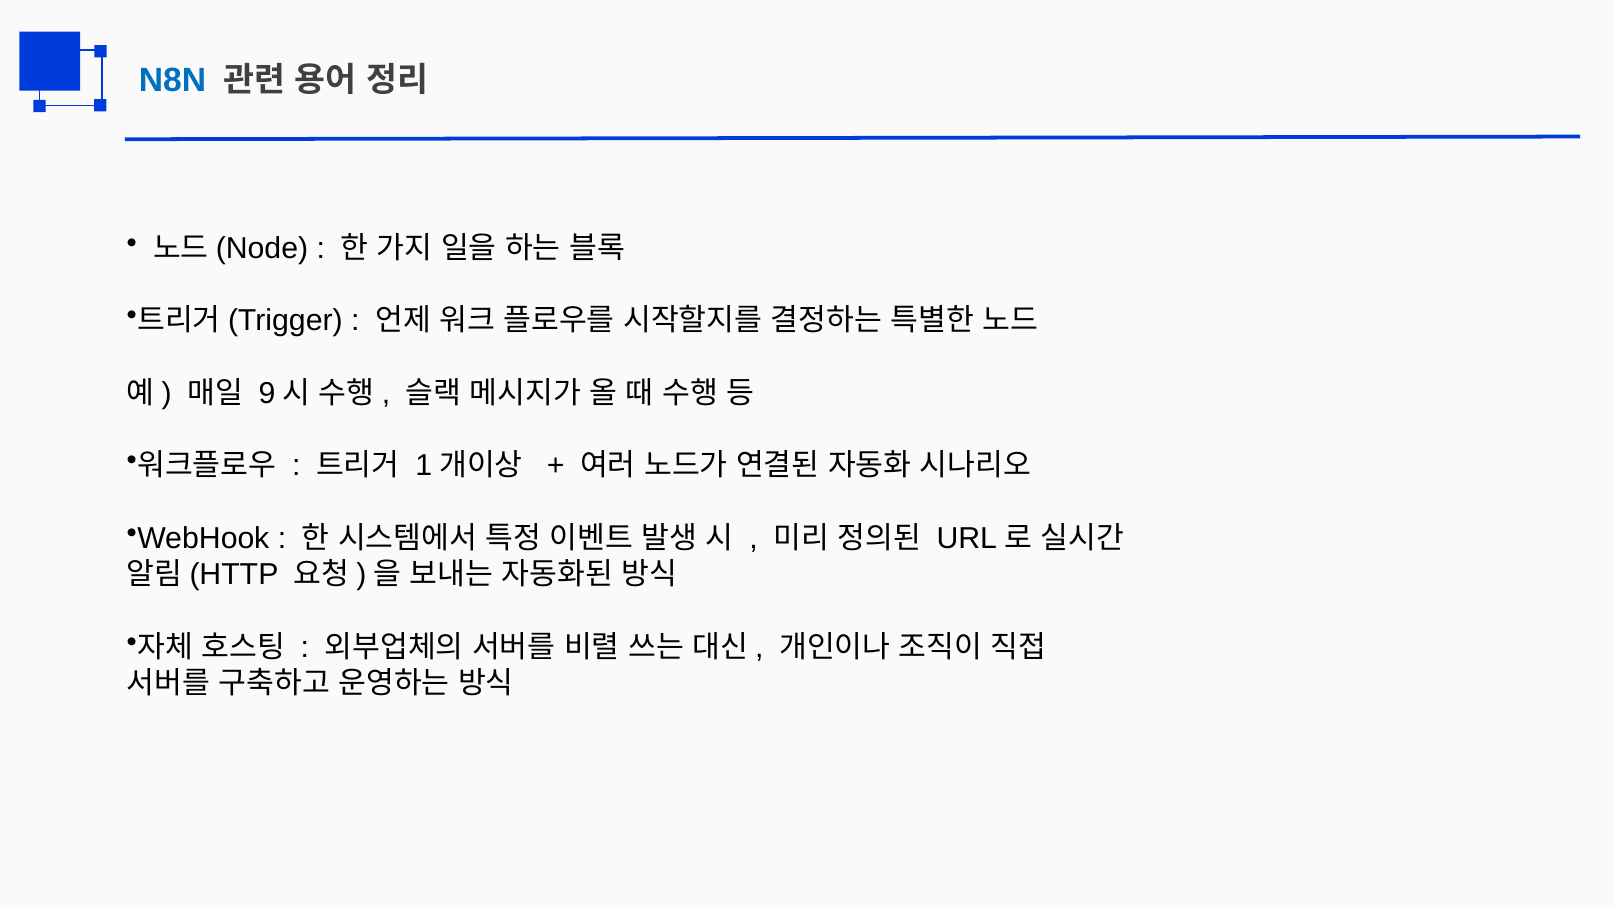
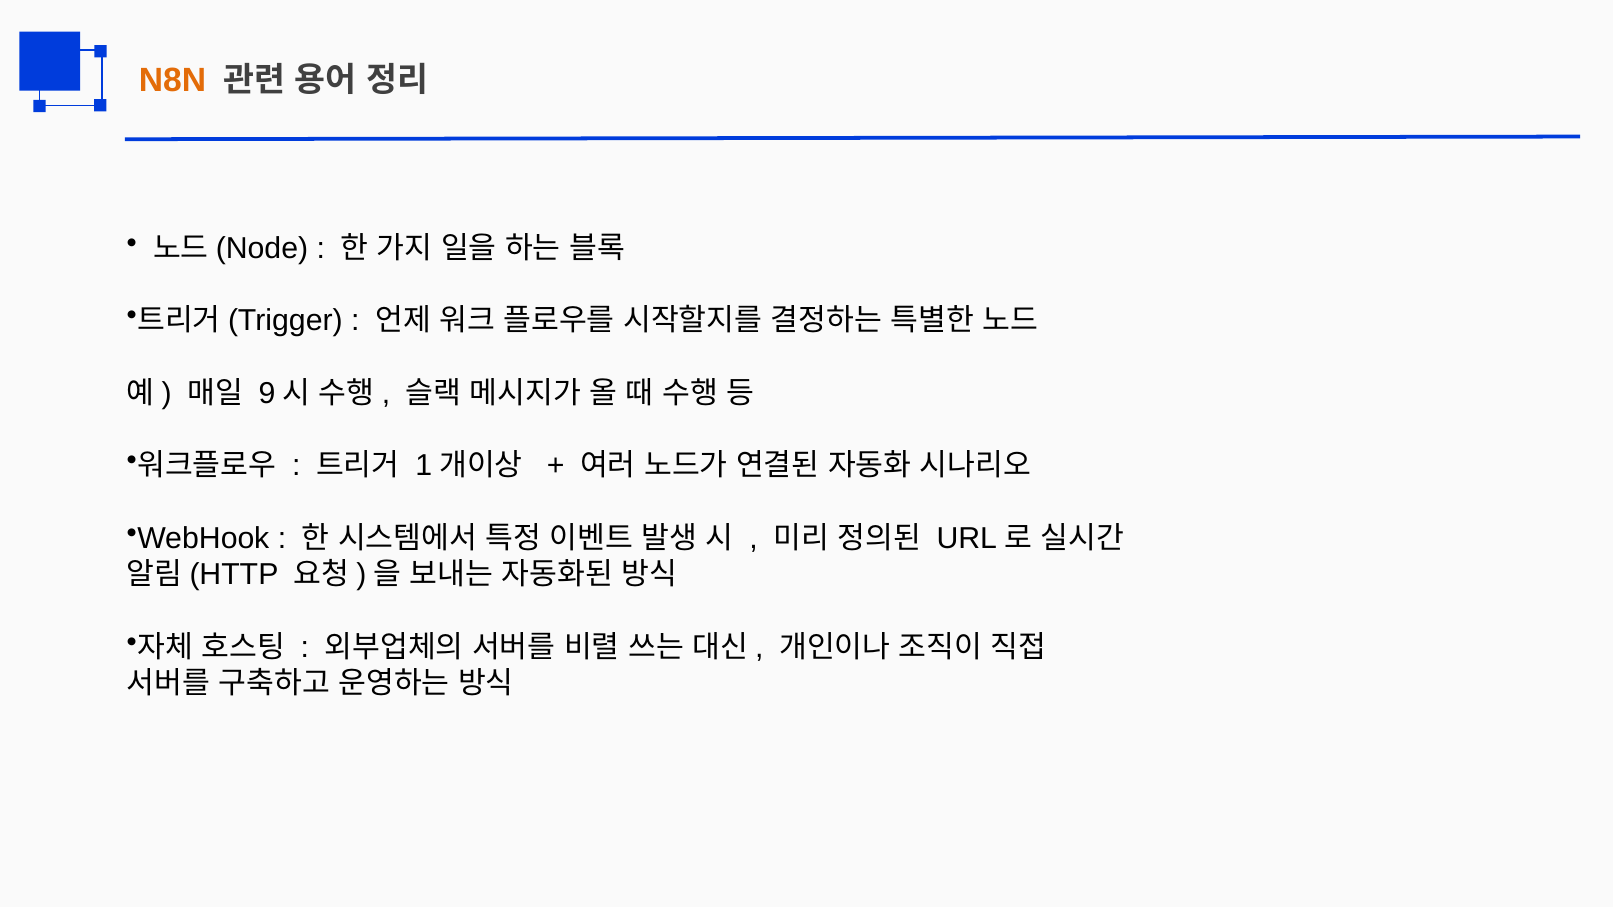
N8N colour: blue -> orange (172, 80)
